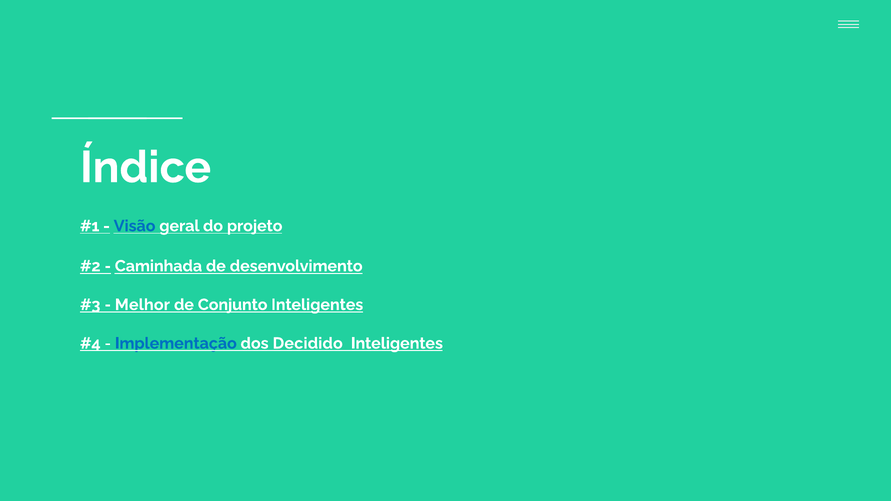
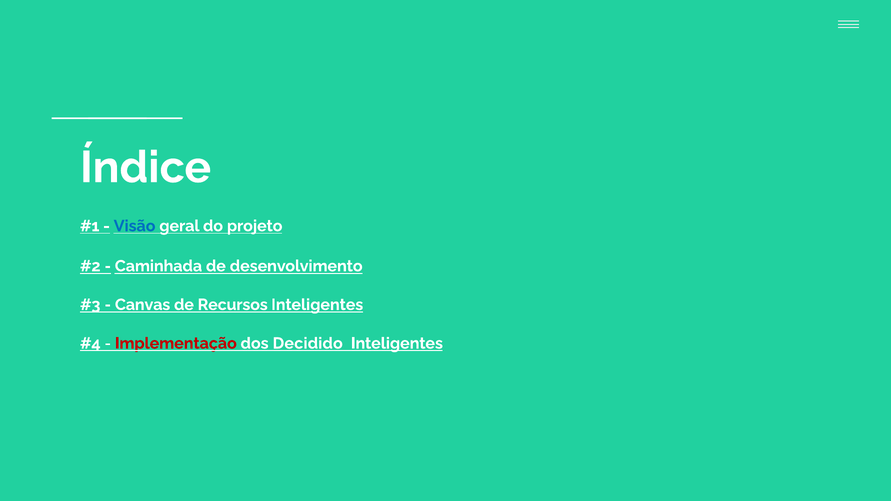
Melhor: Melhor -> Canvas (143, 305)
Conjunto: Conjunto -> Recursos (233, 305)
Implementação colour: blue -> red (176, 343)
